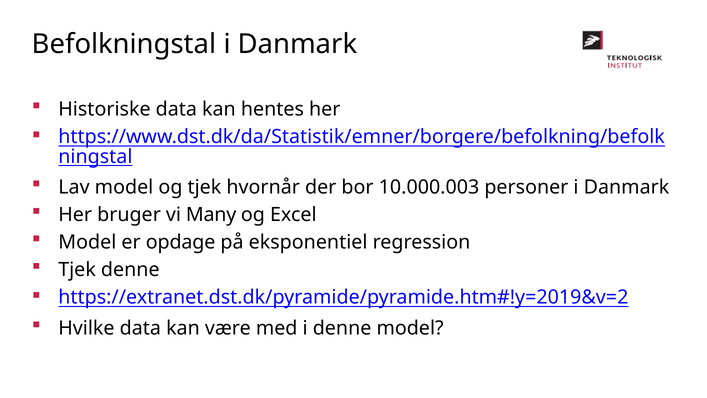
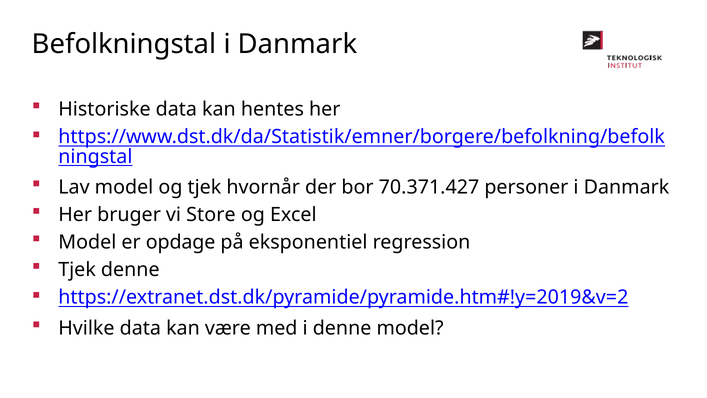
10.000.003: 10.000.003 -> 70.371.427 (429, 187)
Many: Many -> Store (211, 215)
